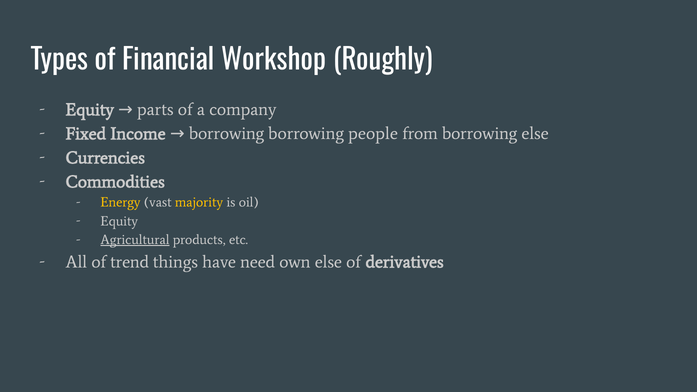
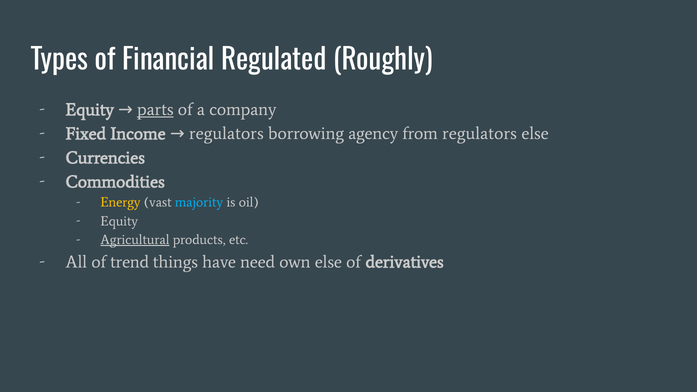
Workshop: Workshop -> Regulated (274, 60)
parts underline: none -> present (155, 110)
Income borrowing: borrowing -> regulators (226, 134)
people: people -> agency (373, 134)
from borrowing: borrowing -> regulators (479, 134)
majority colour: yellow -> light blue (199, 202)
